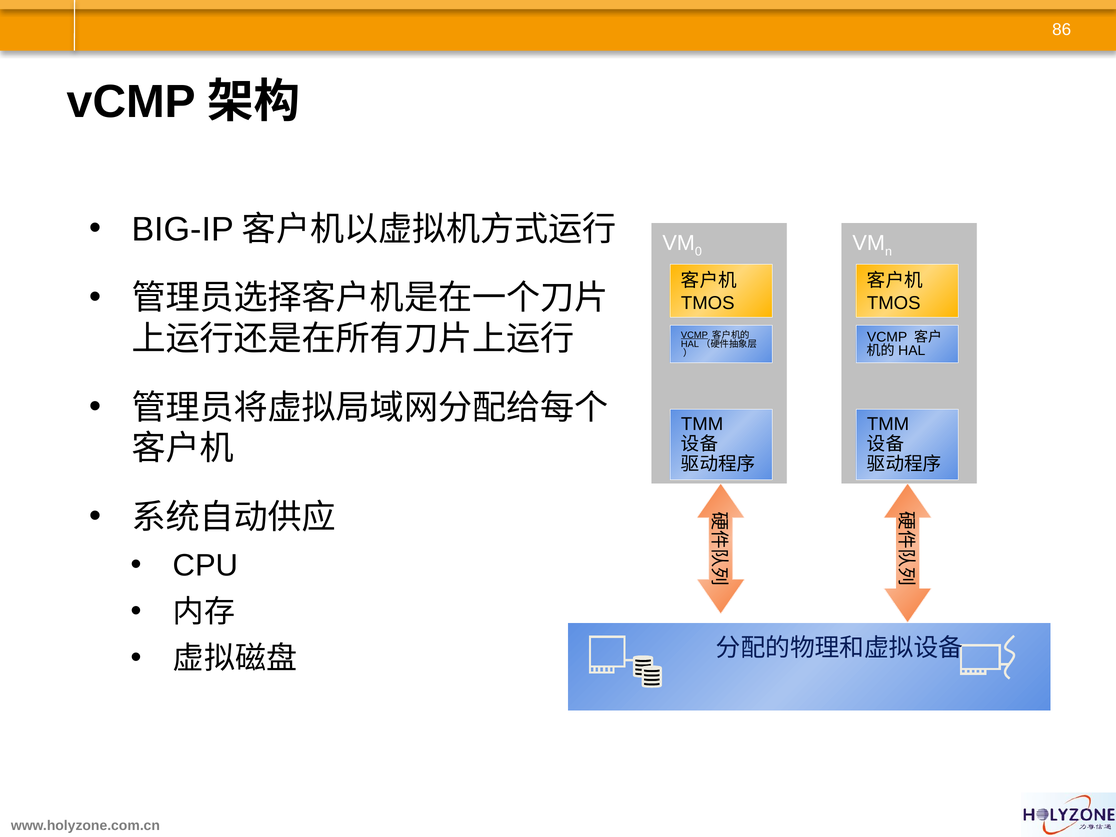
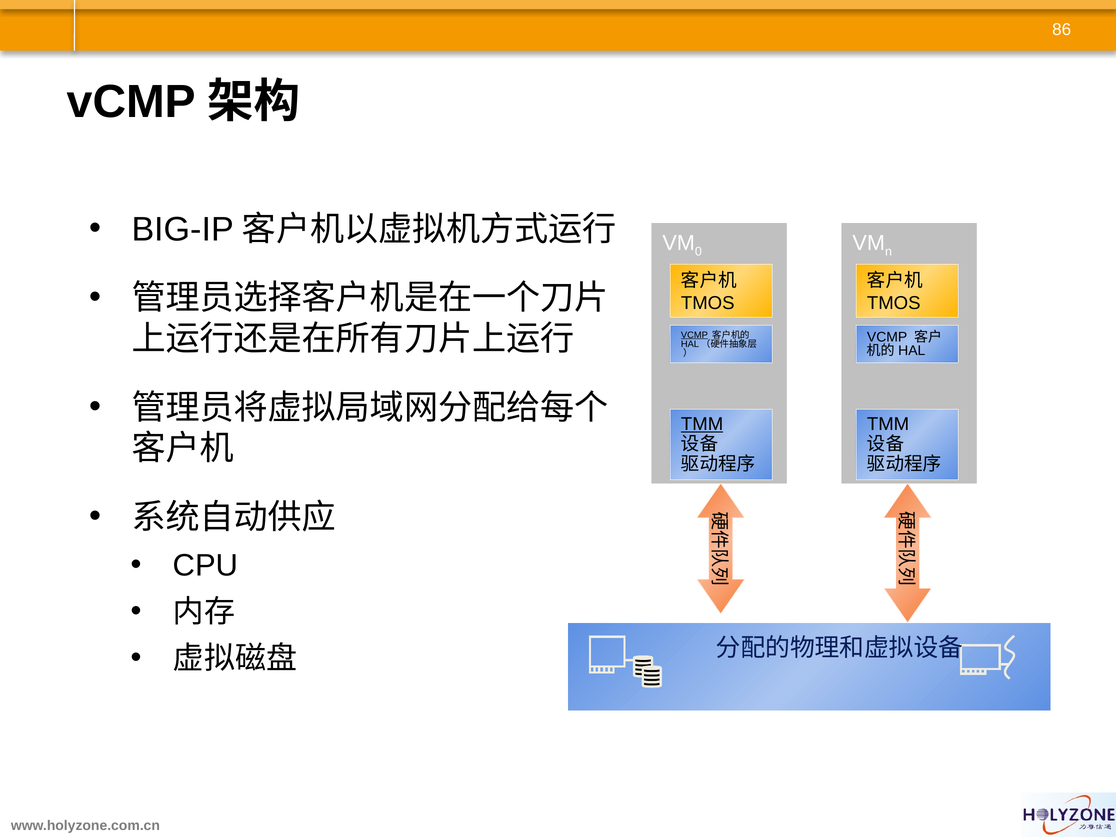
TMM underline: none -> present (702, 424)
